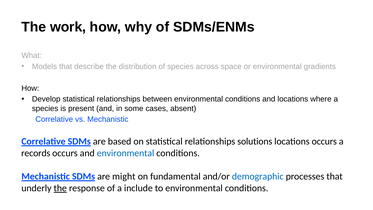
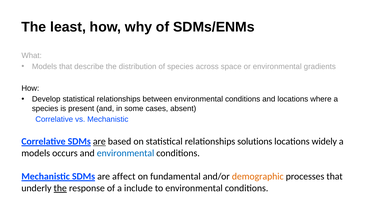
work: work -> least (68, 27)
are underline: none -> present (99, 141)
locations occurs: occurs -> widely (324, 141)
records: records -> models (36, 153)
might: might -> affect (124, 176)
demographic colour: blue -> orange (258, 176)
